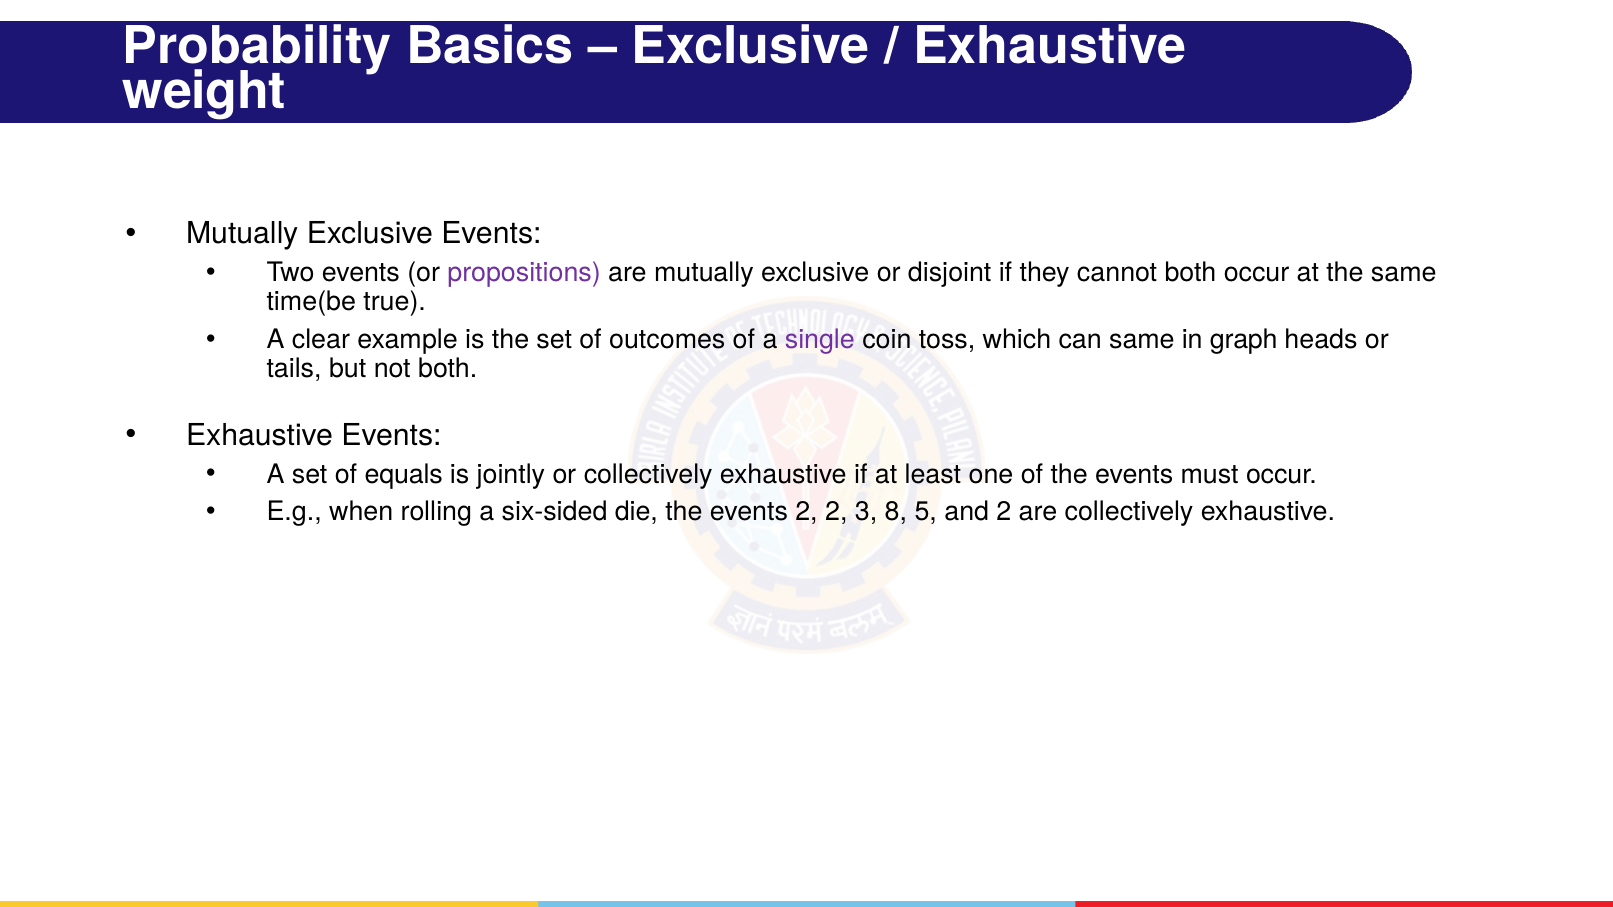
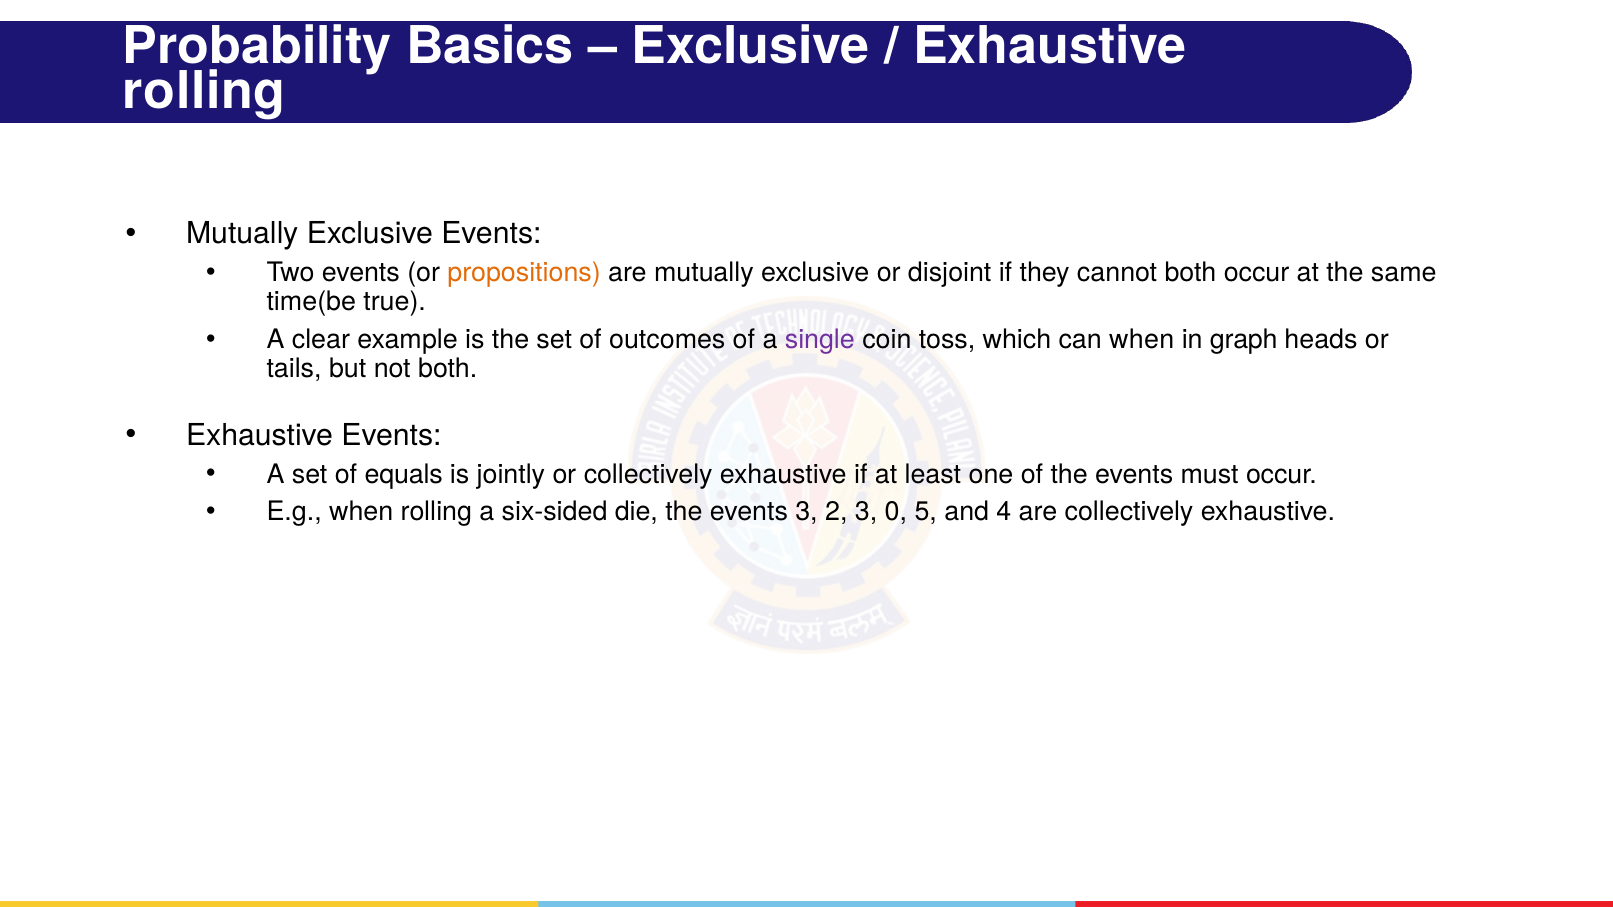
weight: weight -> rolling (204, 91)
propositions colour: purple -> orange (524, 273)
can same: same -> when (1142, 340)
events 2: 2 -> 3 (807, 512)
8: 8 -> 0 (896, 512)
and 2: 2 -> 4 (1004, 512)
